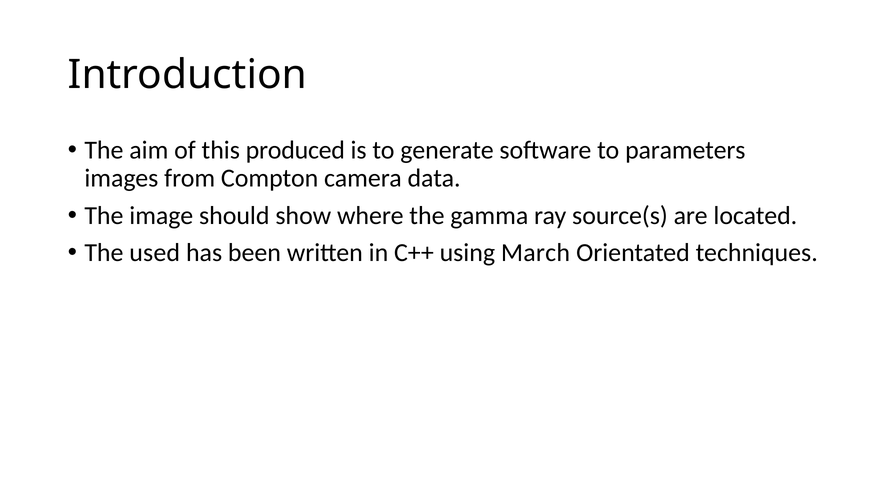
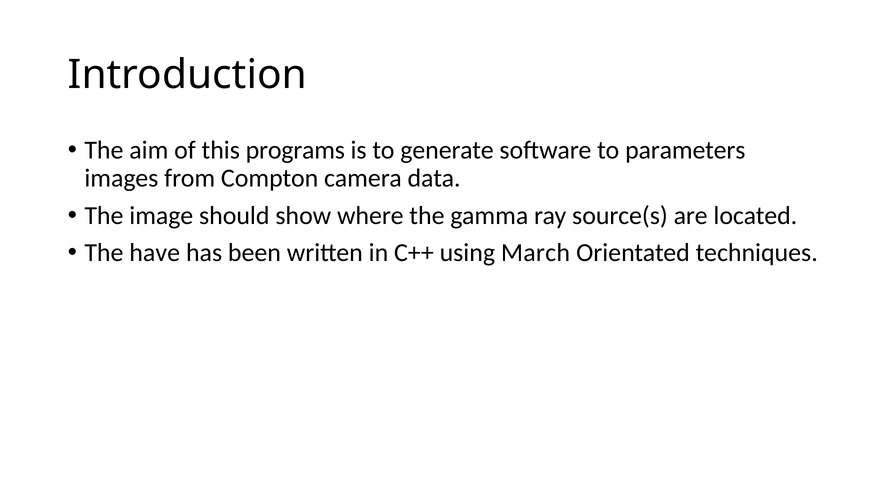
produced: produced -> programs (295, 150)
used: used -> have (155, 253)
